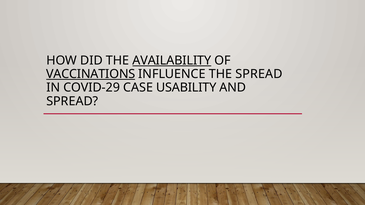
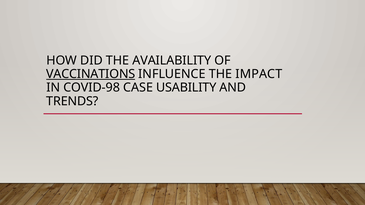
AVAILABILITY underline: present -> none (172, 61)
THE SPREAD: SPREAD -> IMPACT (259, 74)
COVID-29: COVID-29 -> COVID-98 (92, 88)
SPREAD: SPREAD -> TRENDS (72, 101)
